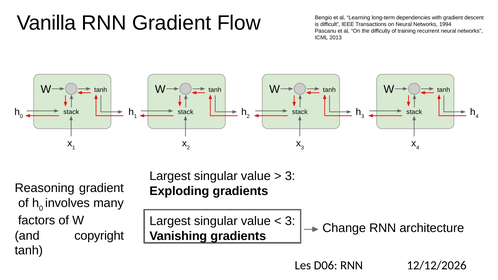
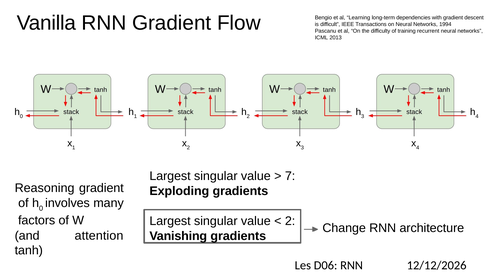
3: 3 -> 7 (290, 176)
3: 3 -> 2 (290, 221)
copyright: copyright -> attention (99, 236)
